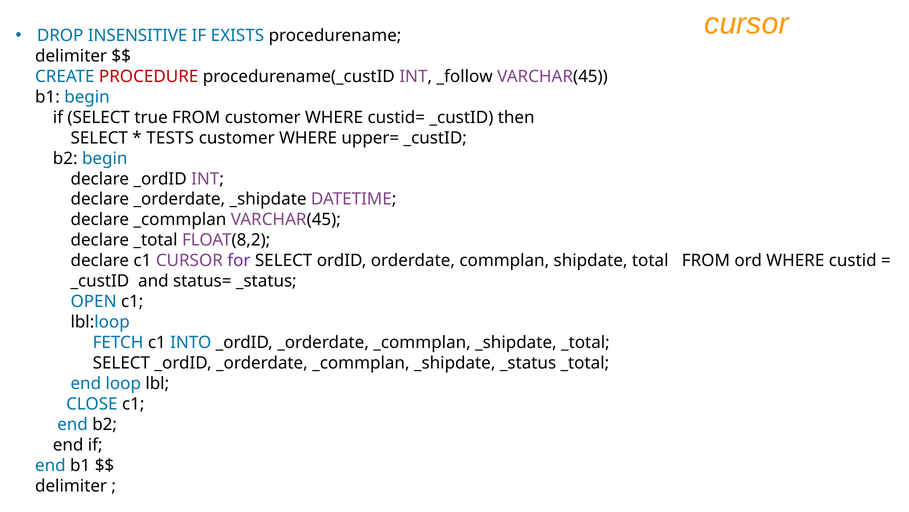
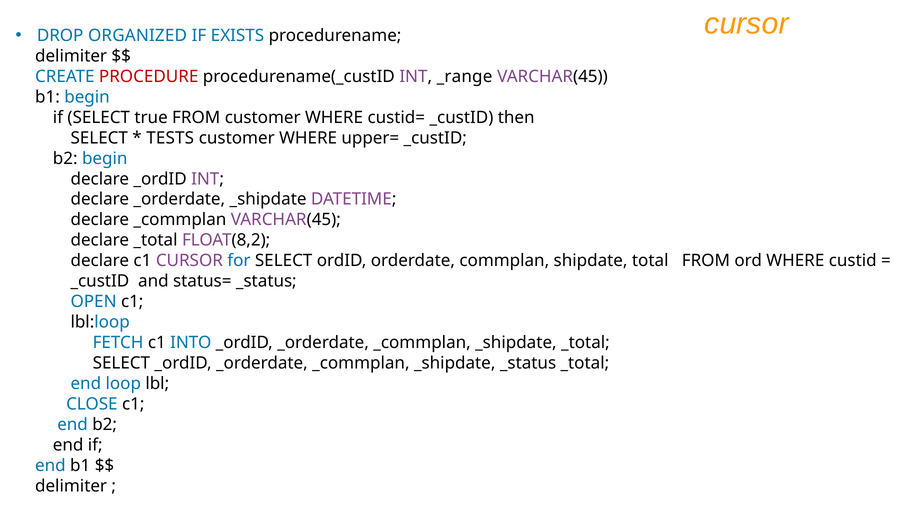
INSENSITIVE: INSENSITIVE -> ORGANIZED (138, 35)
_follow: _follow -> _range (465, 76)
for colour: purple -> blue (239, 260)
